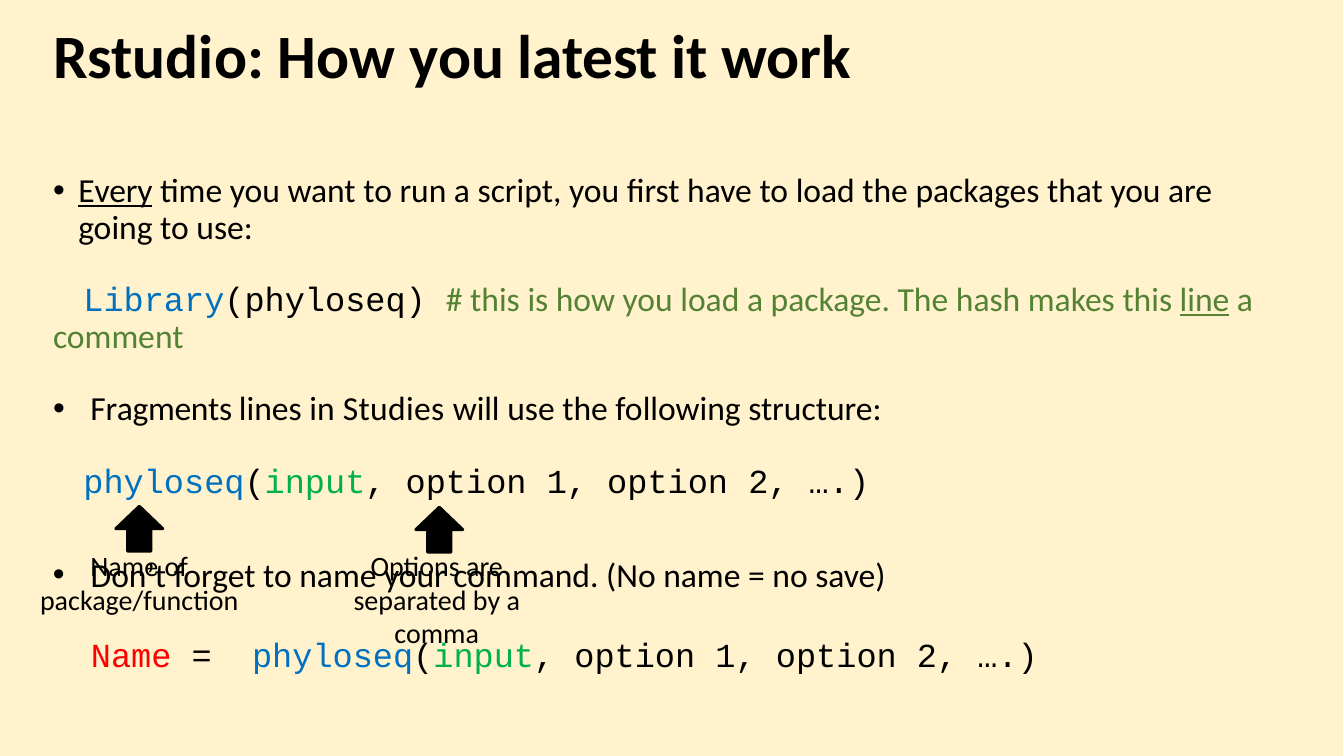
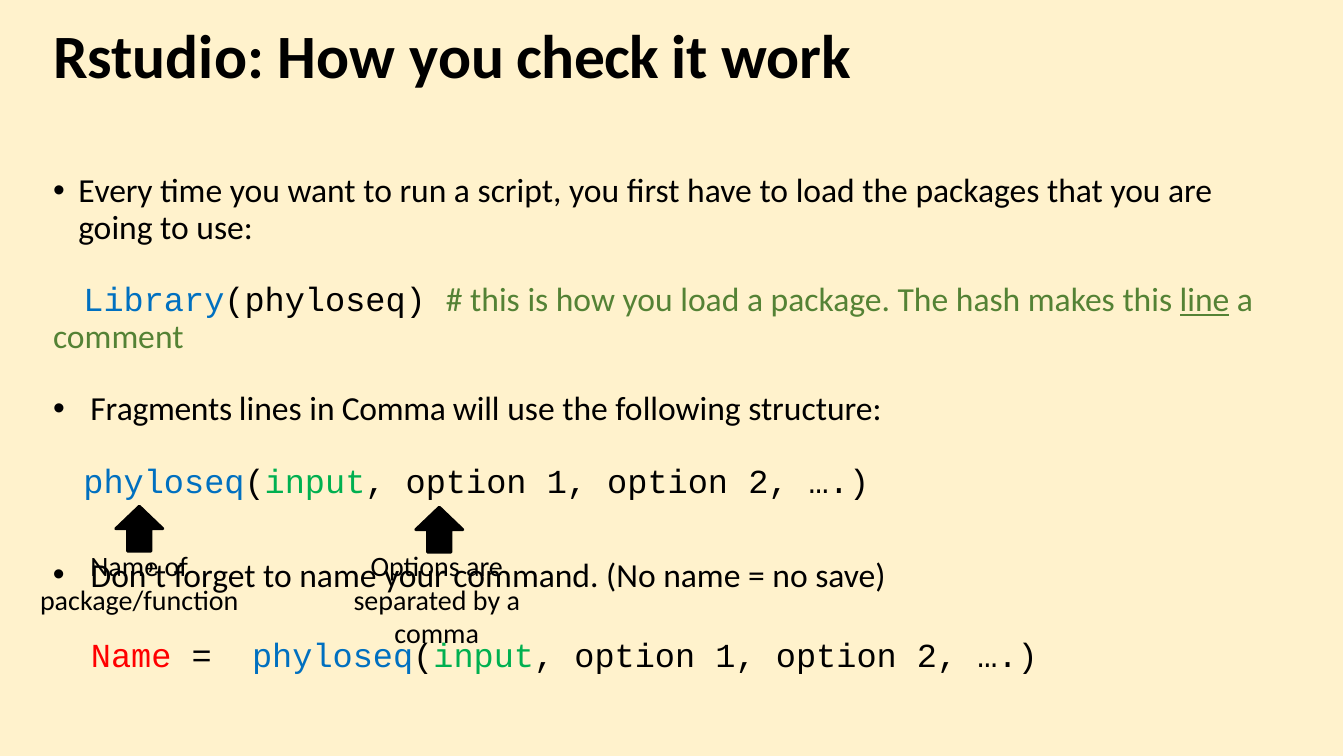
latest: latest -> check (588, 58)
Every underline: present -> none (115, 192)
in Studies: Studies -> Comma (394, 409)
